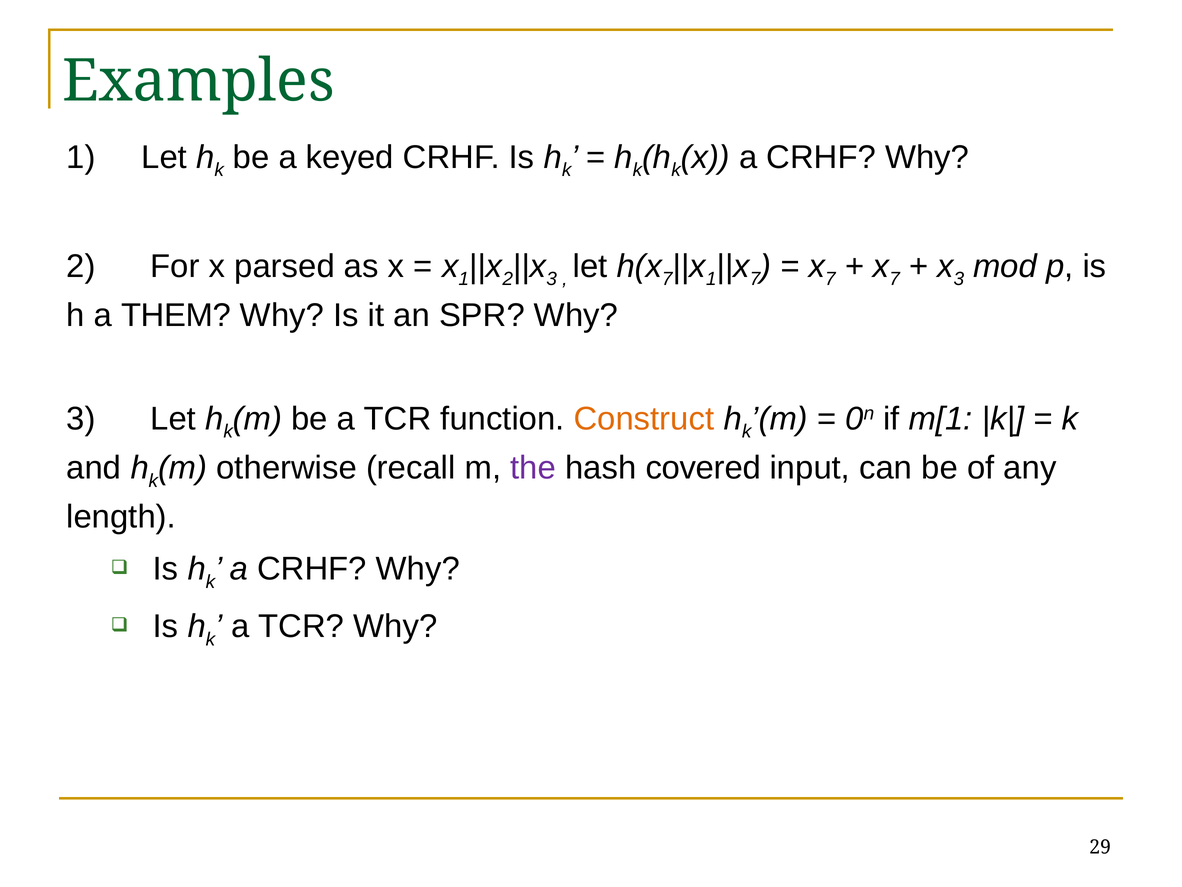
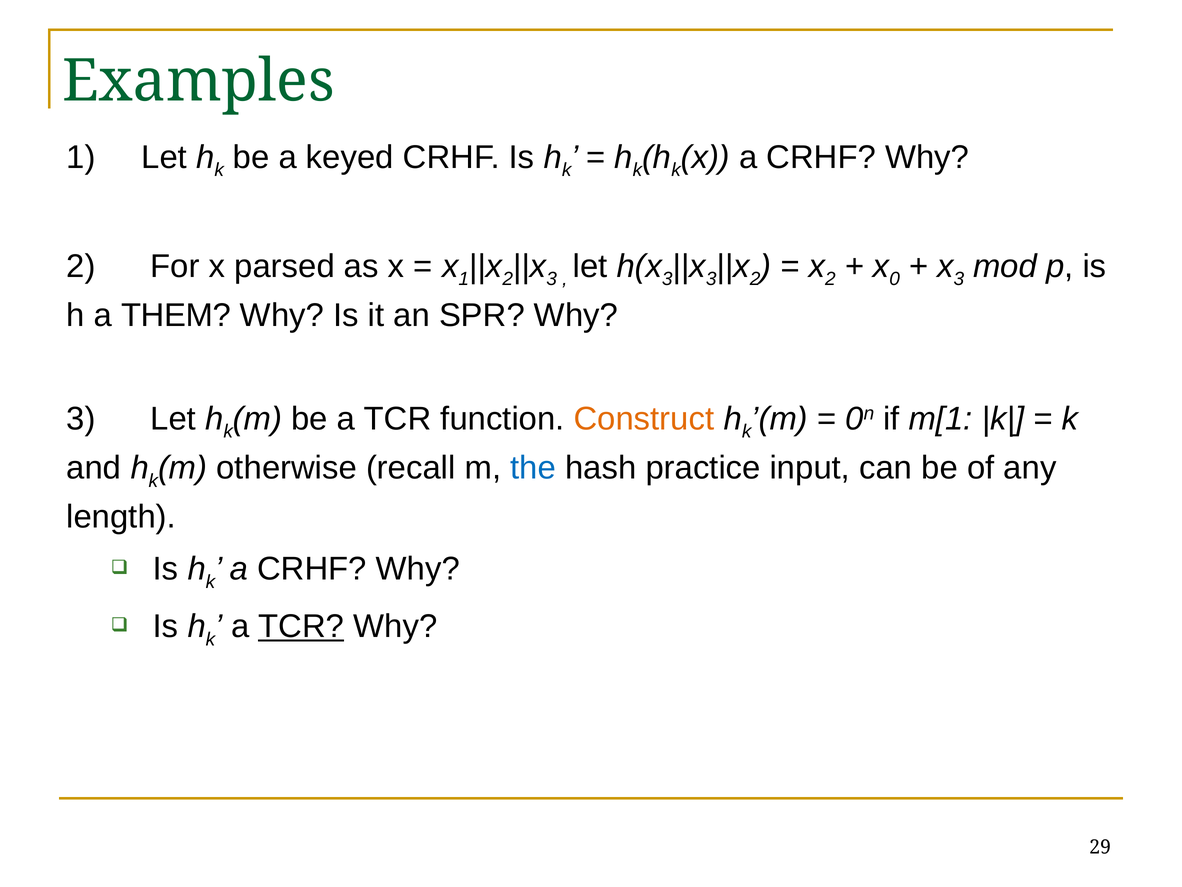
7: 7 -> 3 (667, 279)
1: 1 -> 3 (711, 279)
7: 7 -> 2 (755, 279)
7: 7 -> 2 (830, 279)
7: 7 -> 0 (895, 279)
the colour: purple -> blue (533, 468)
covered: covered -> practice (703, 468)
TCR underline: none -> present (301, 626)
